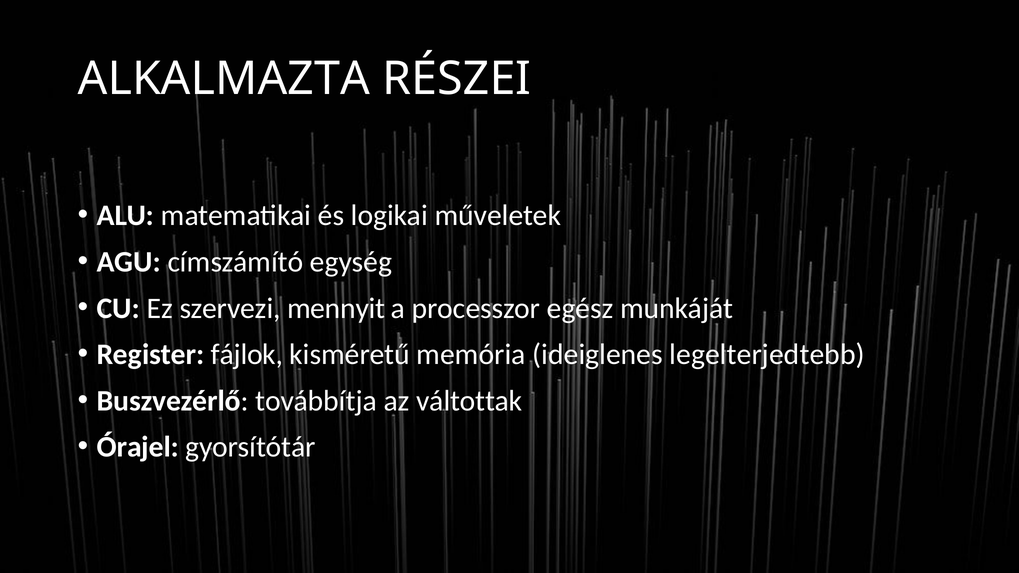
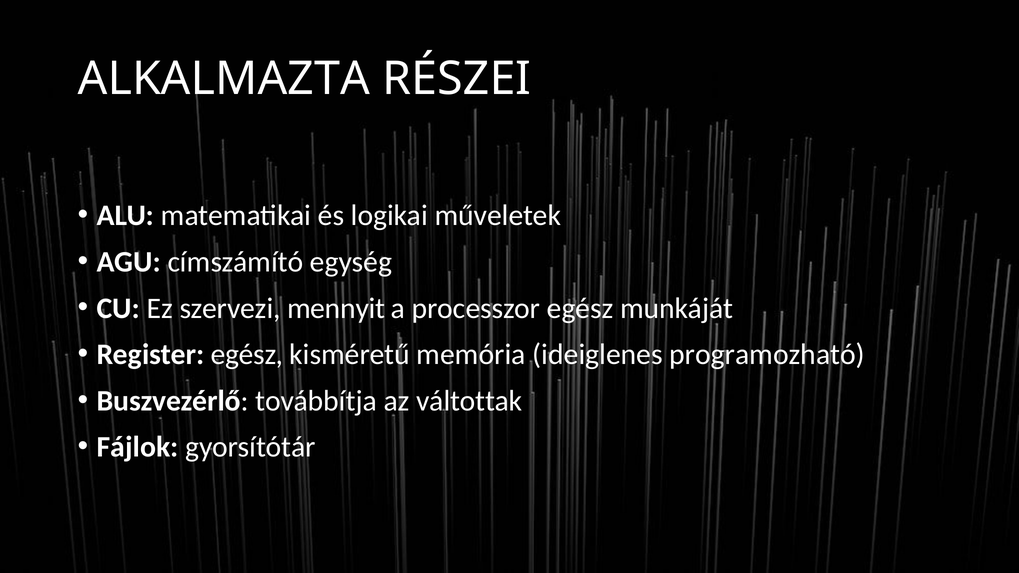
Register fájlok: fájlok -> egész (247, 355)
legelterjedtebb: legelterjedtebb -> programozható (767, 355)
Órajel: Órajel -> Fájlok (138, 447)
